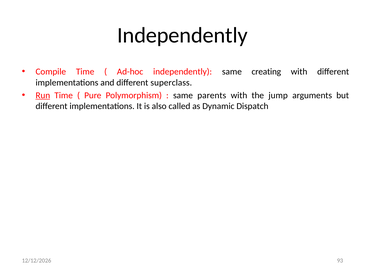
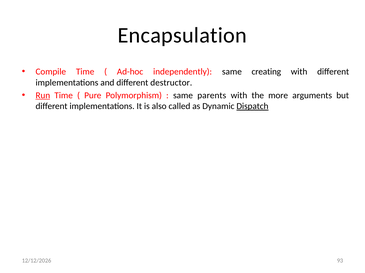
Independently: Independently -> Encapsulation (182, 35)
superclass: superclass -> destructor (171, 83)
jump: jump -> more (278, 96)
Dispatch underline: none -> present (252, 106)
